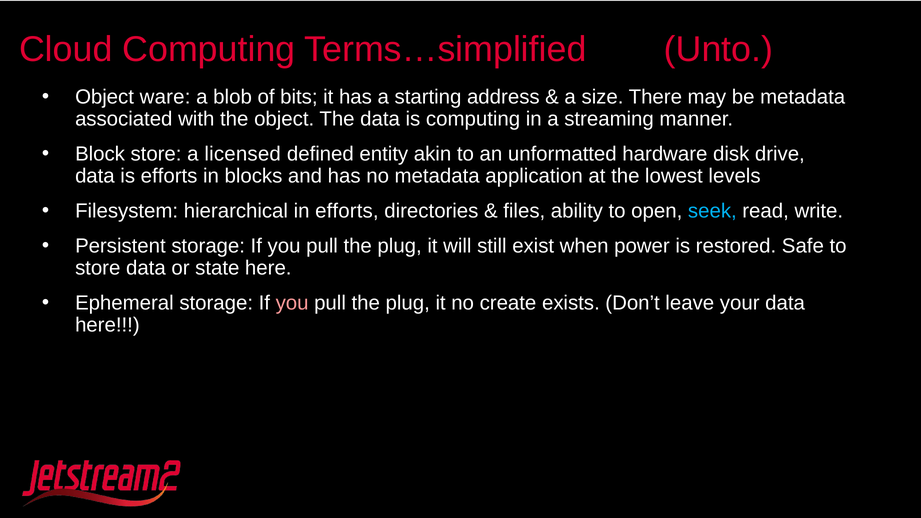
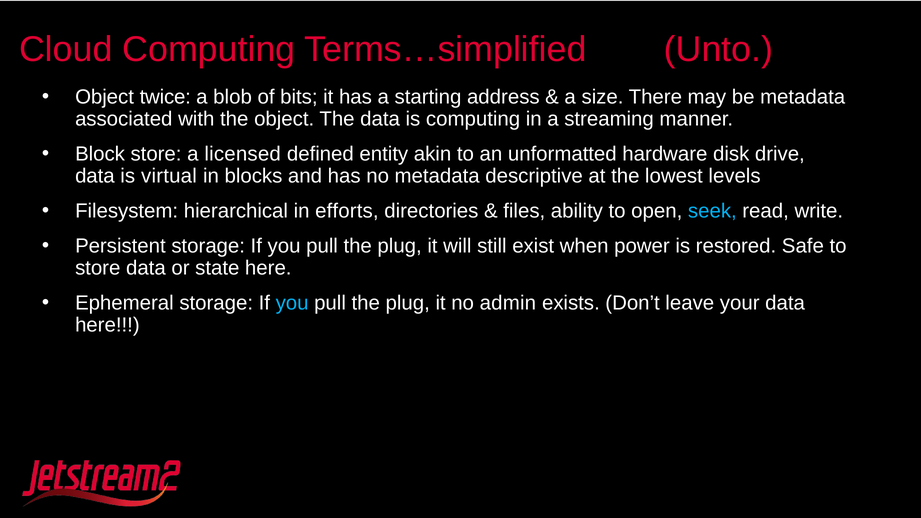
ware: ware -> twice (165, 97)
is efforts: efforts -> virtual (169, 176)
application: application -> descriptive (534, 176)
you colour: pink -> light blue (292, 303)
create: create -> admin (508, 303)
